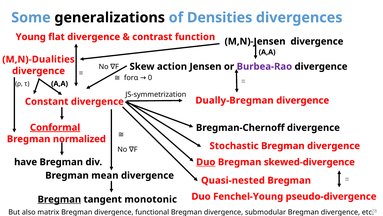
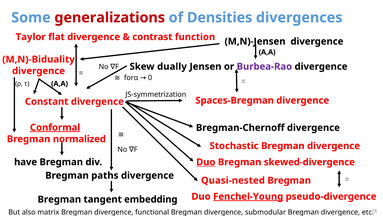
generalizations colour: black -> red (110, 18)
Young: Young -> Taylor (31, 37)
M,N)-Dualities: M,N)-Dualities -> M,N)-Biduality (39, 59)
action: action -> dually (172, 66)
Dually-Bregman: Dually-Bregman -> Spaces-Bregman (235, 100)
mean: mean -> paths (105, 175)
Fenchel-Young underline: none -> present (248, 196)
Bregman underline: present -> none (59, 199)
monotonic: monotonic -> embedding (151, 199)
